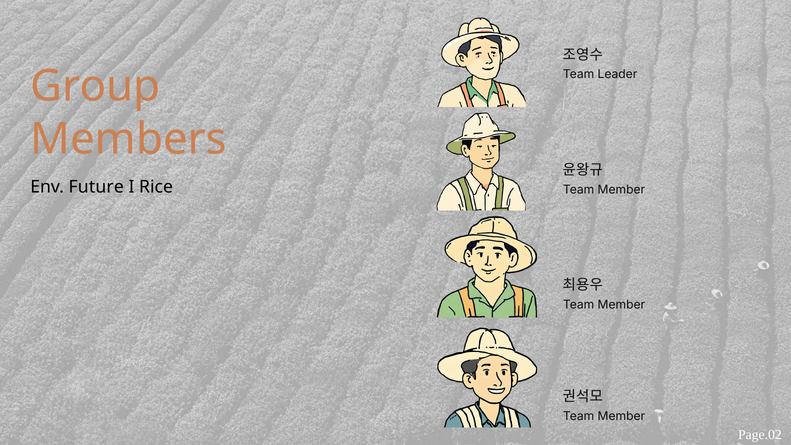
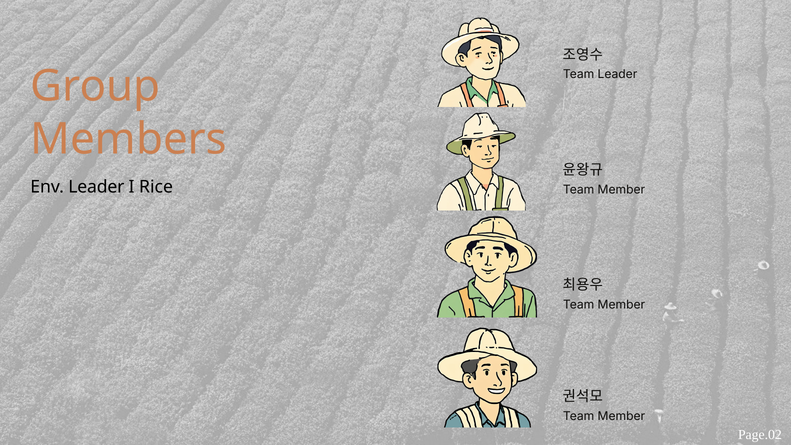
Env Future: Future -> Leader (96, 187)
